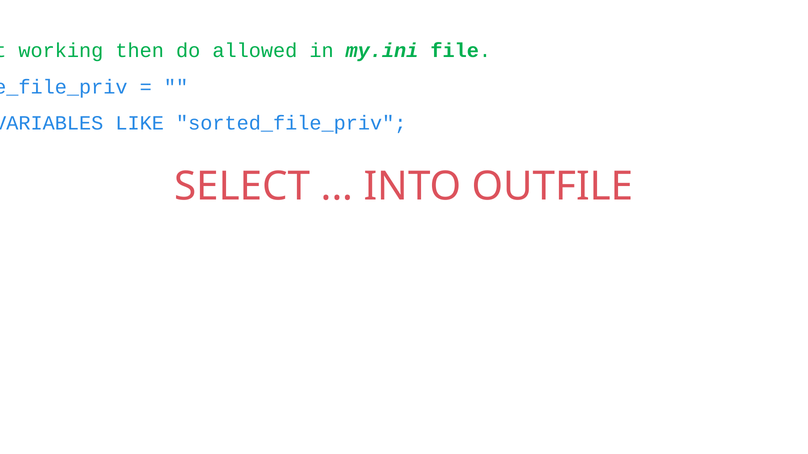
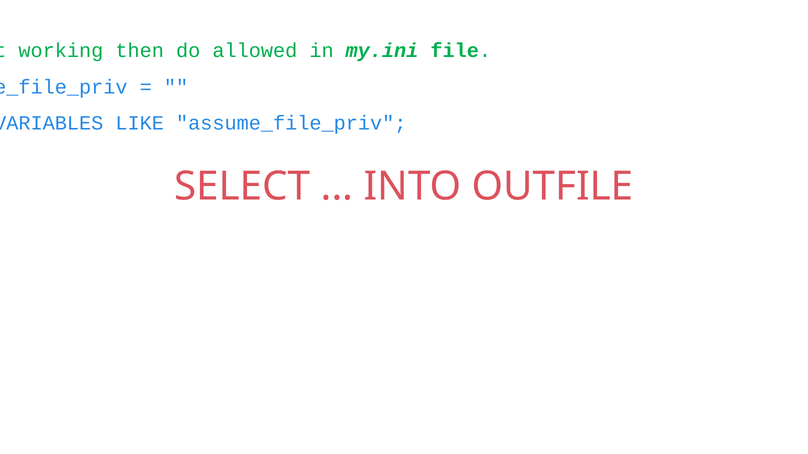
sorted_file_priv: sorted_file_priv -> assume_file_priv (291, 123)
